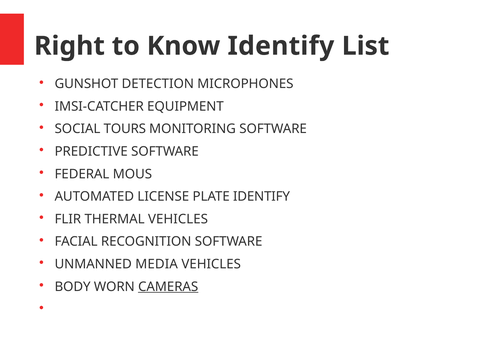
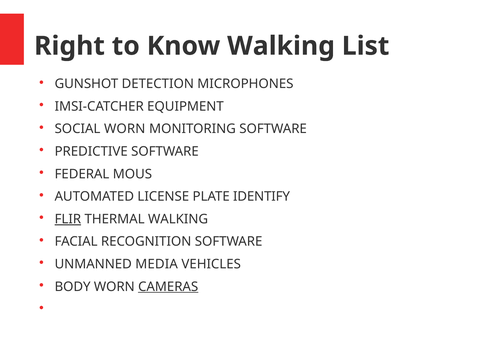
Know Identify: Identify -> Walking (281, 46)
SOCIAL TOURS: TOURS -> WORN (125, 129)
FLIR underline: none -> present (68, 219)
THERMAL VEHICLES: VEHICLES -> WALKING (178, 219)
